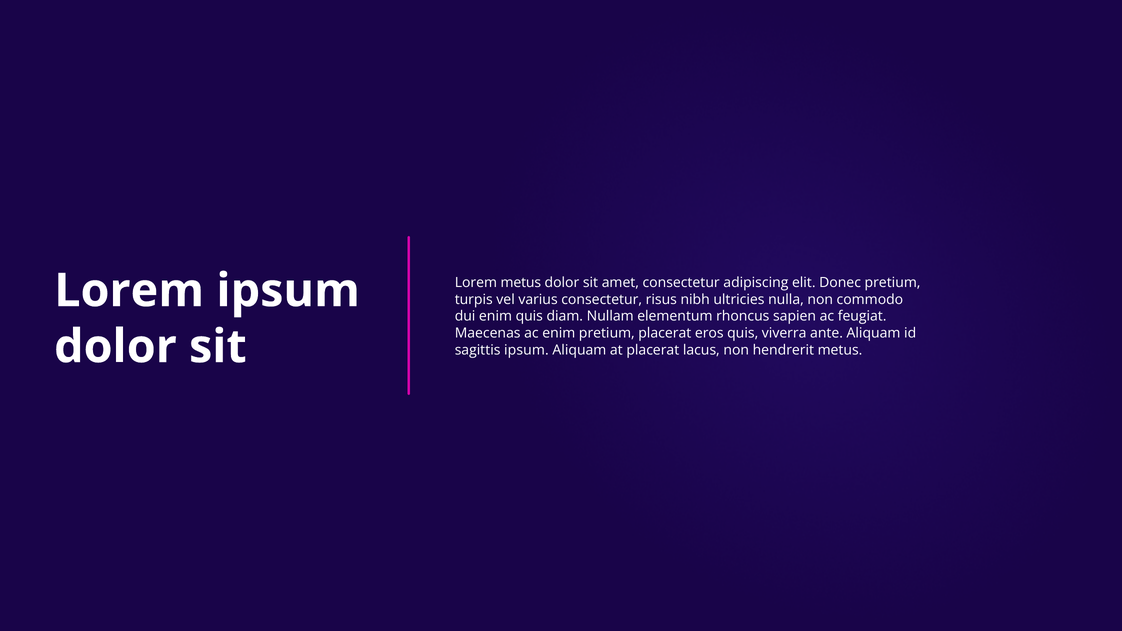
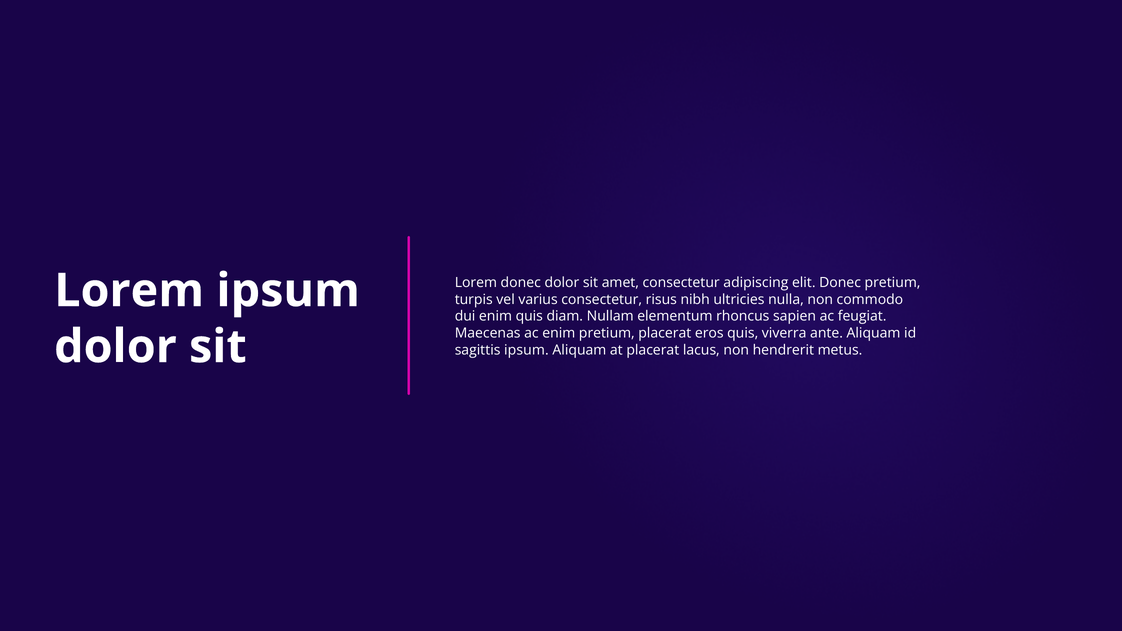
Lorem metus: metus -> donec (521, 283)
